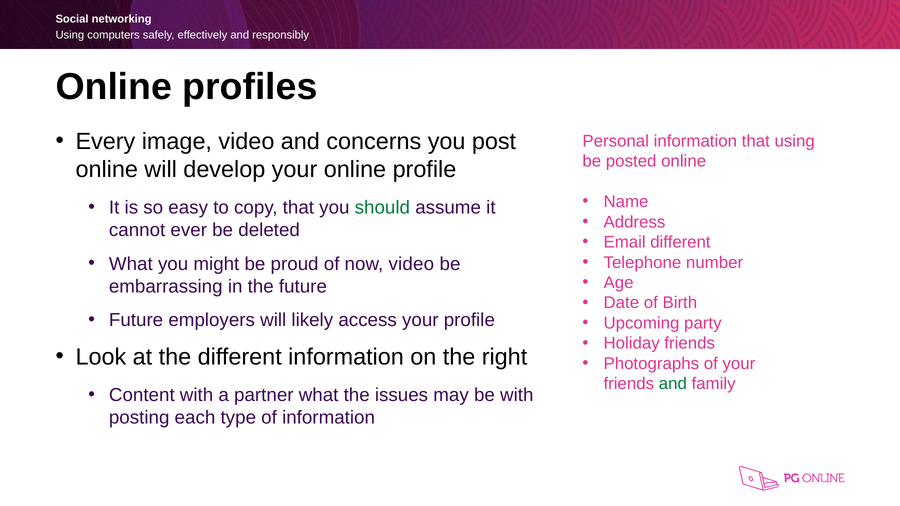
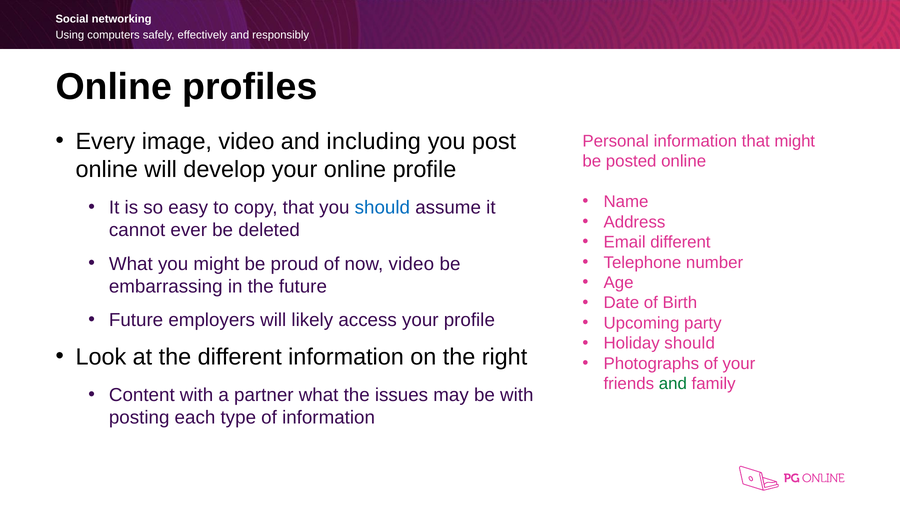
concerns: concerns -> including (374, 142)
that using: using -> might (795, 141)
should colour: green -> blue (382, 208)
Holiday friends: friends -> should (690, 344)
